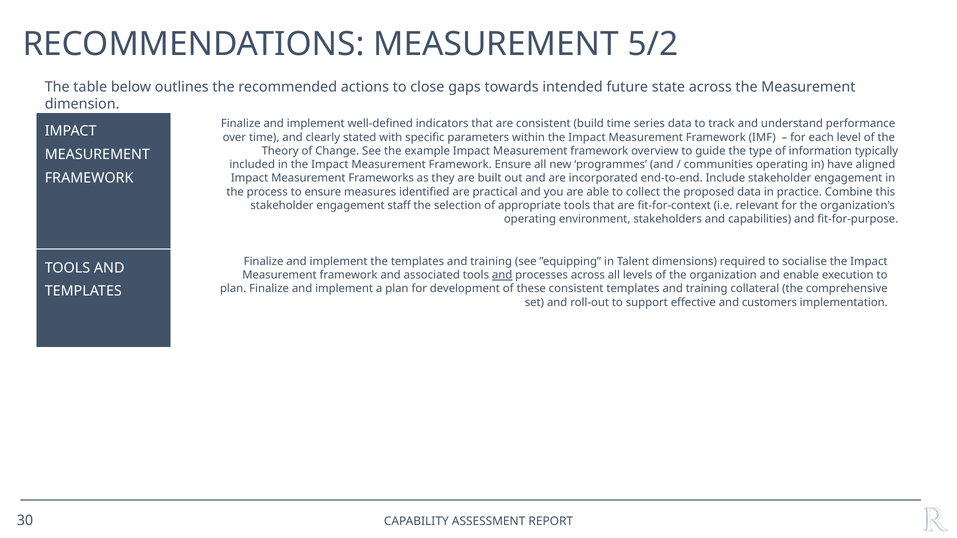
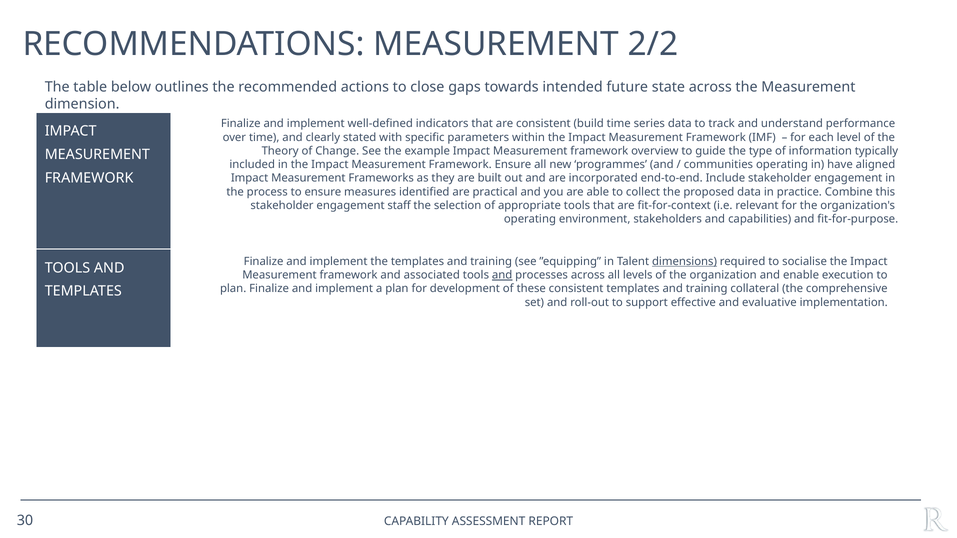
5/2: 5/2 -> 2/2 (653, 44)
dimensions underline: none -> present (684, 262)
customers: customers -> evaluative (769, 302)
